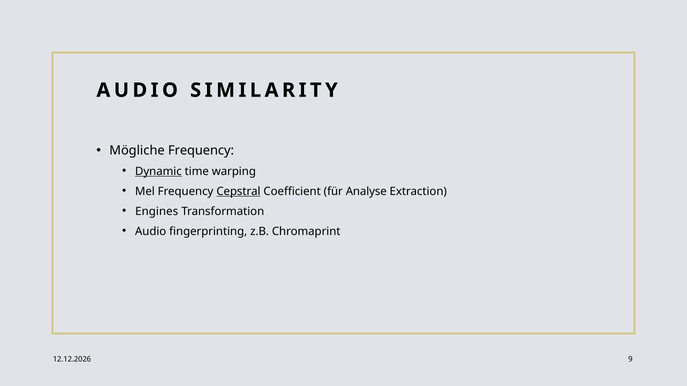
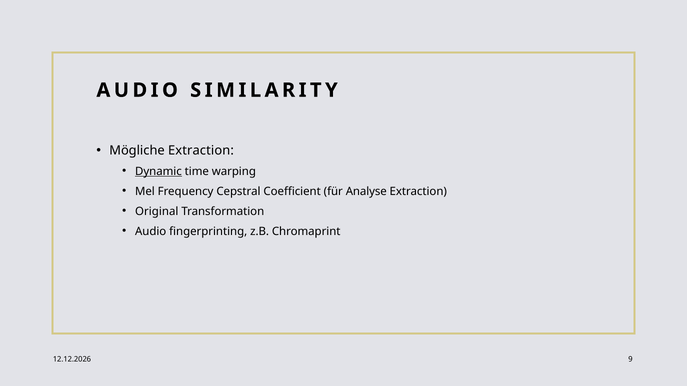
Mögliche Frequency: Frequency -> Extraction (201, 151)
Cepstral underline: present -> none (238, 191)
Engines: Engines -> Original (157, 212)
